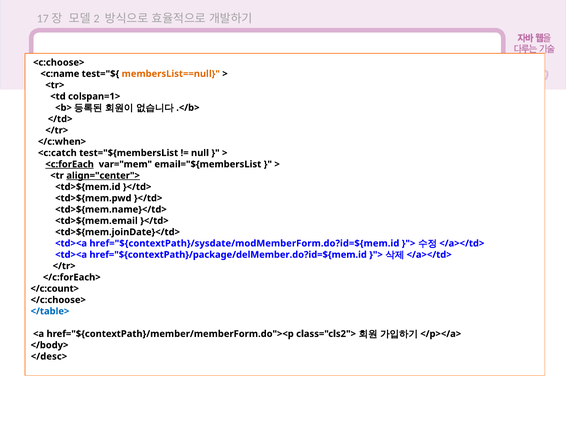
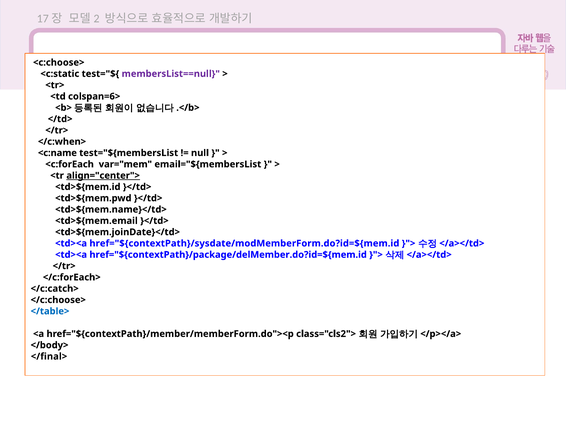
<c:name: <c:name -> <c:static (60, 74)
membersList==null colour: orange -> purple (171, 74)
colspan=1>: colspan=1> -> colspan=6> (94, 97)
<c:catch: <c:catch -> <c:name (57, 153)
<c:forEach underline: present -> none (70, 164)
</c:count>: </c:count> -> </c:catch> (55, 289)
</desc>: </desc> -> </final> (49, 357)
